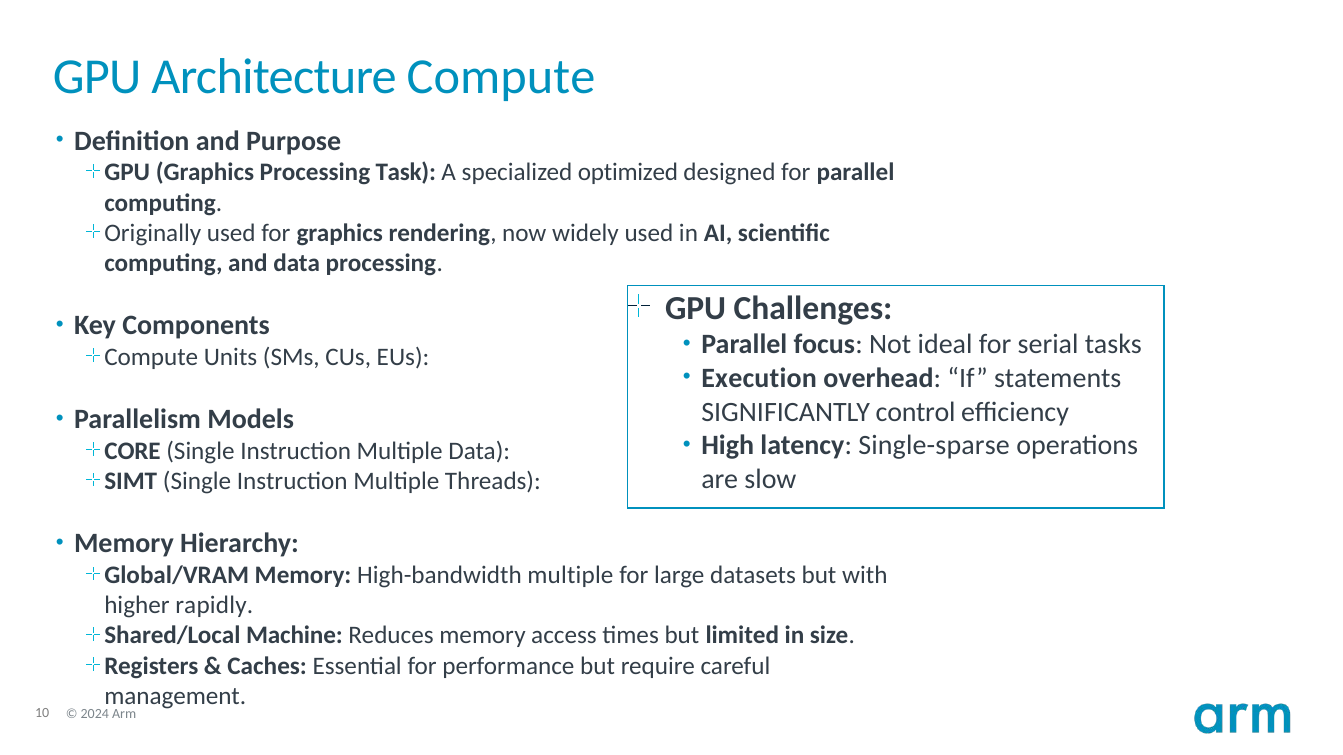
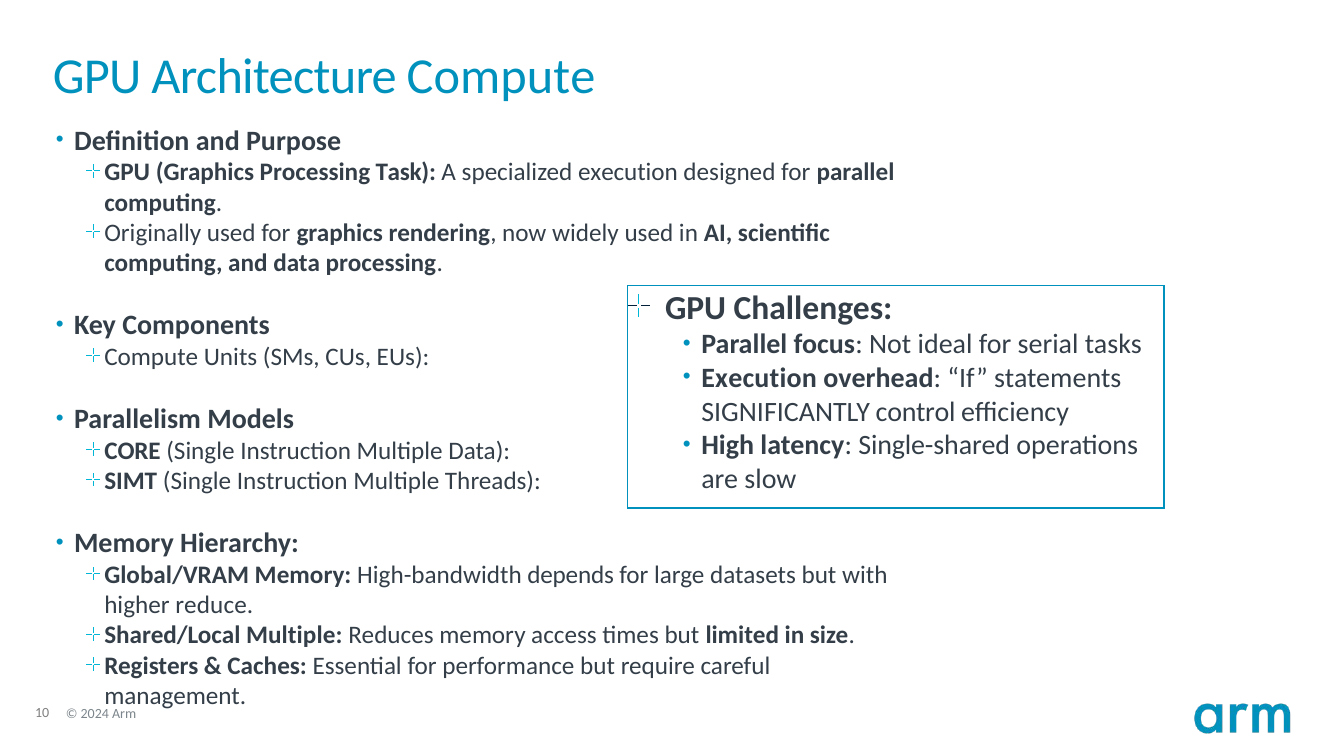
specialized optimized: optimized -> execution (628, 173)
Single-sparse: Single-sparse -> Single-shared (934, 446)
High-bandwidth multiple: multiple -> depends (571, 576)
rapidly: rapidly -> reduce (214, 606)
Shared/Local Machine: Machine -> Multiple (294, 636)
